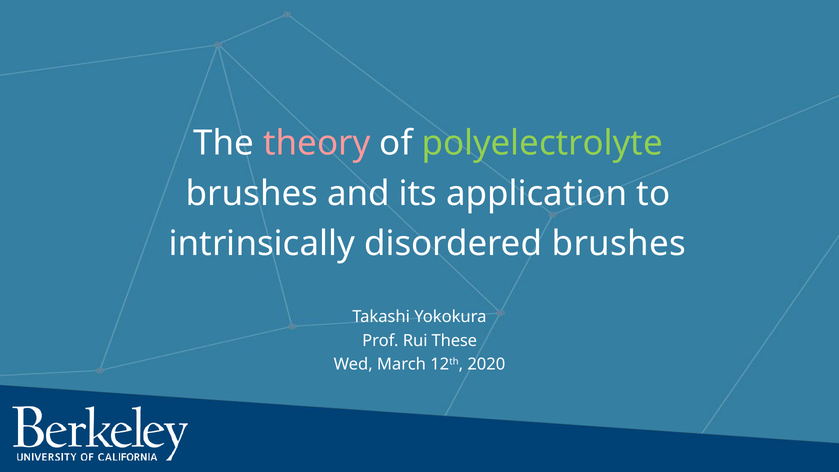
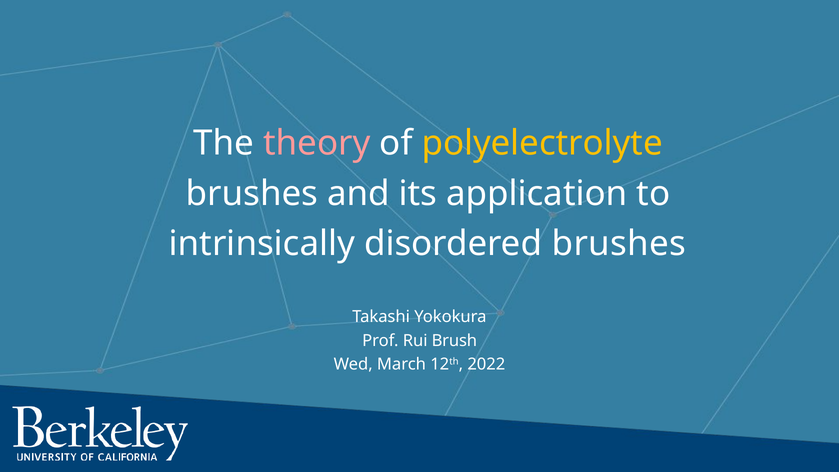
polyelectrolyte colour: light green -> yellow (542, 143)
These: These -> Brush (454, 340)
2020: 2020 -> 2022 (486, 364)
